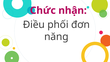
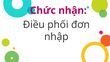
năng: năng -> nhập (56, 37)
